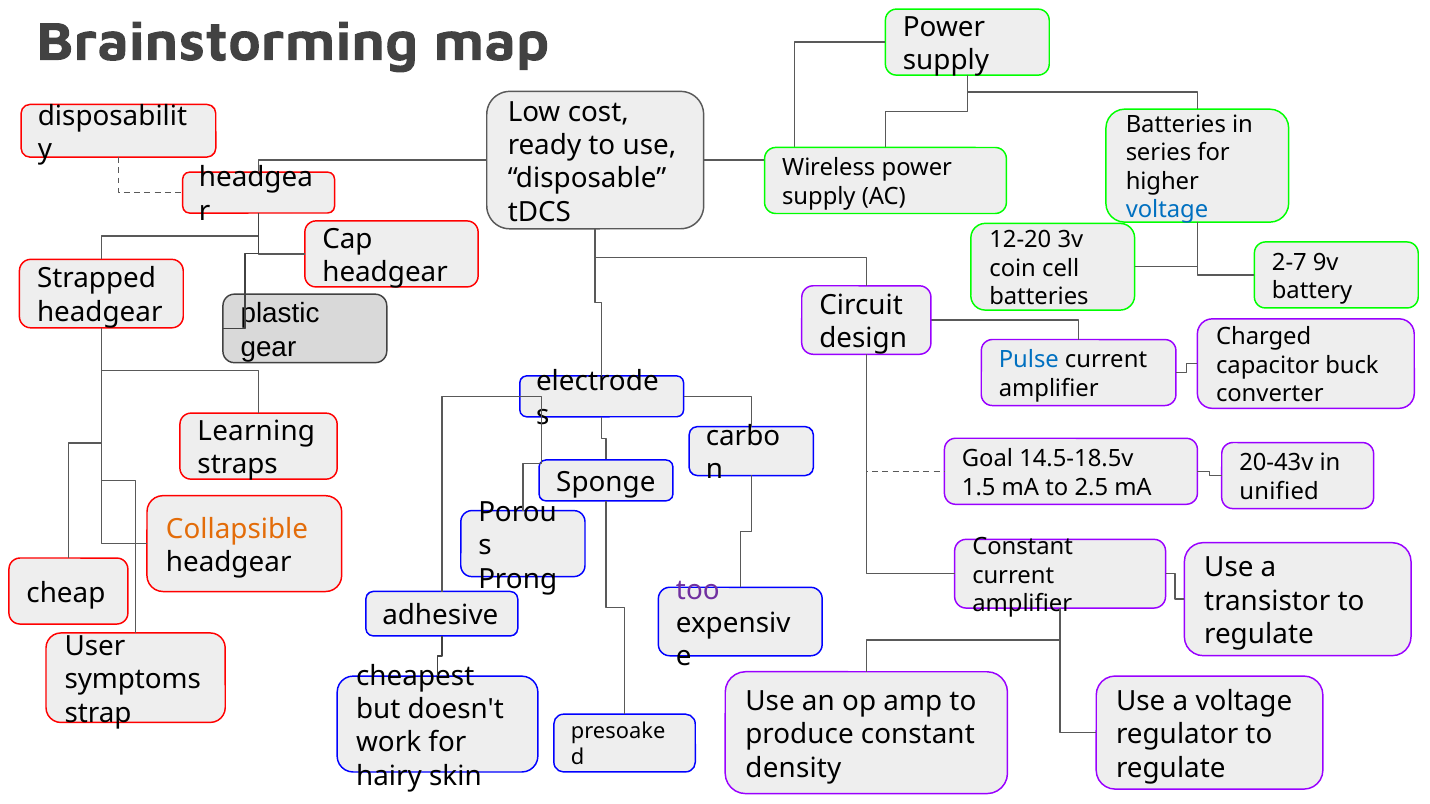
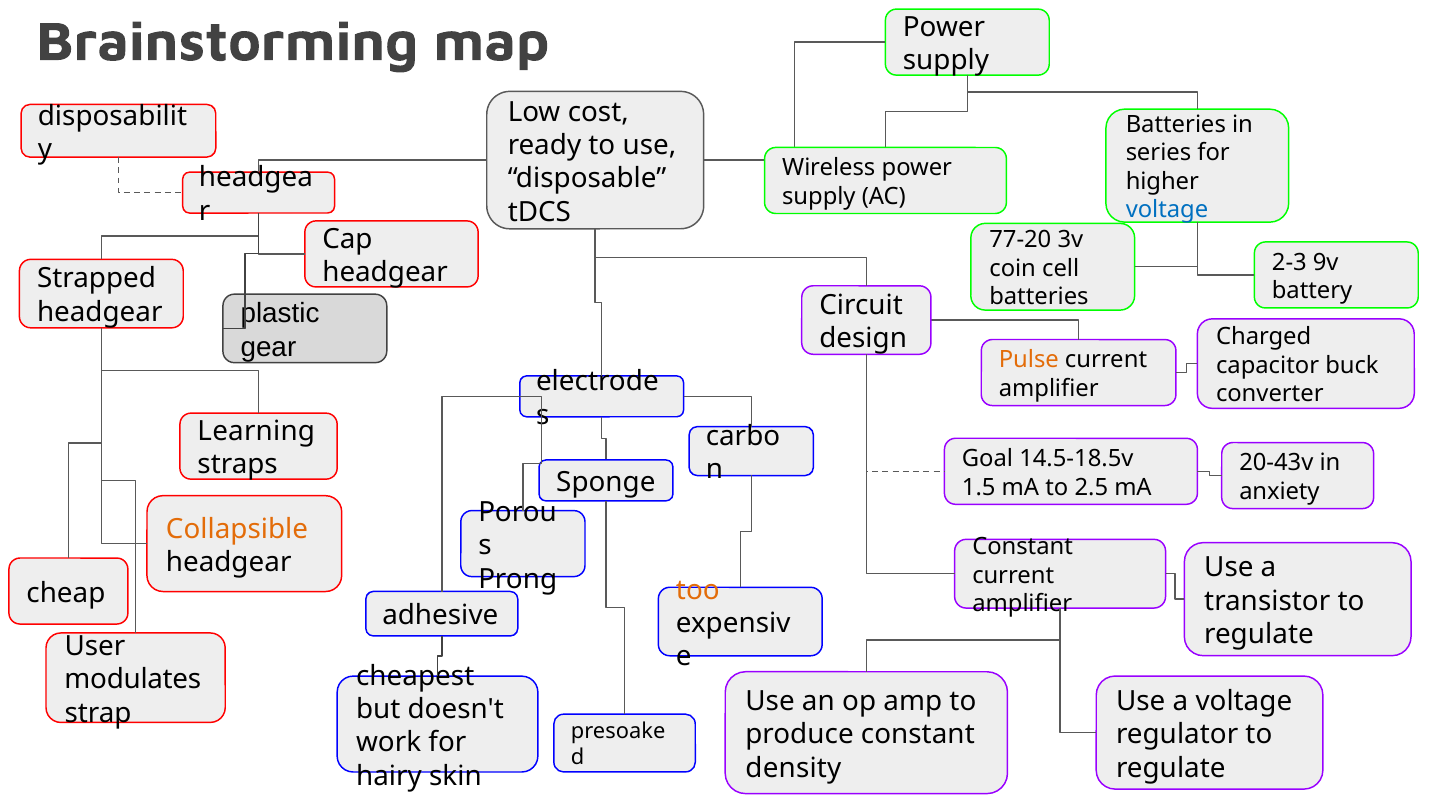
12-20: 12-20 -> 77-20 (1020, 240)
2-7: 2-7 -> 2-3 (1289, 262)
Pulse colour: blue -> orange (1029, 360)
unified: unified -> anxiety (1279, 492)
too colour: purple -> orange (698, 590)
symptoms: symptoms -> modulates (133, 680)
